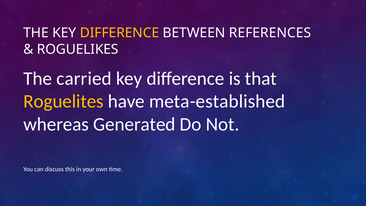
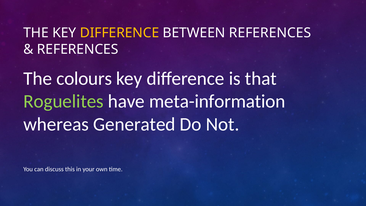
ROGUELIKES: ROGUELIKES -> REFERENCES (78, 49)
carried: carried -> colours (84, 78)
Roguelites colour: yellow -> light green (64, 101)
meta-established: meta-established -> meta-information (217, 101)
